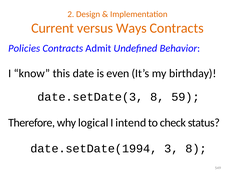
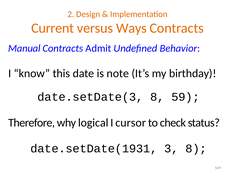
Policies: Policies -> Manual (24, 48)
even: even -> note (118, 74)
intend: intend -> cursor (131, 123)
date.setDate(1994: date.setDate(1994 -> date.setDate(1931 (94, 149)
